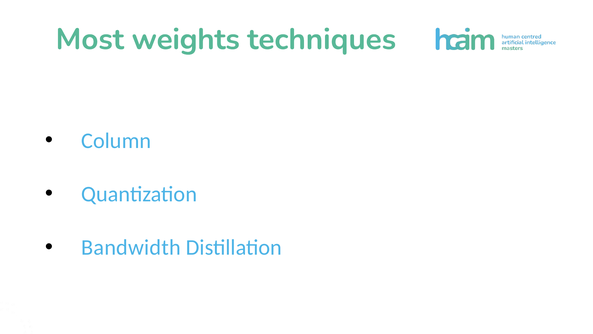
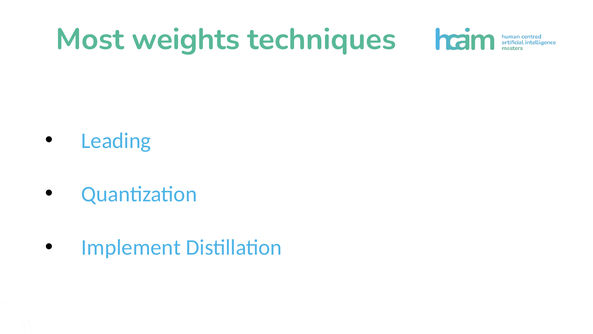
Column: Column -> Leading (116, 140)
Bandwidth: Bandwidth -> Implement (131, 247)
